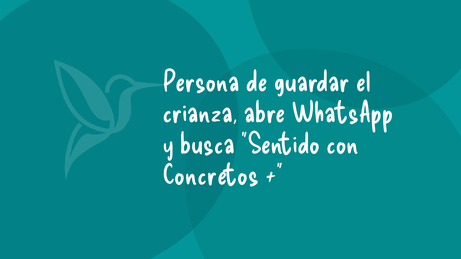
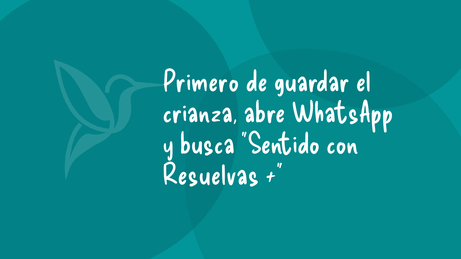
Persona: Persona -> Primero (201, 82)
Concretos: Concretos -> Resuelvas (211, 176)
